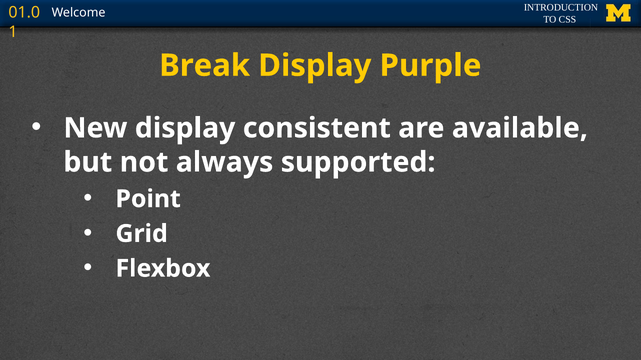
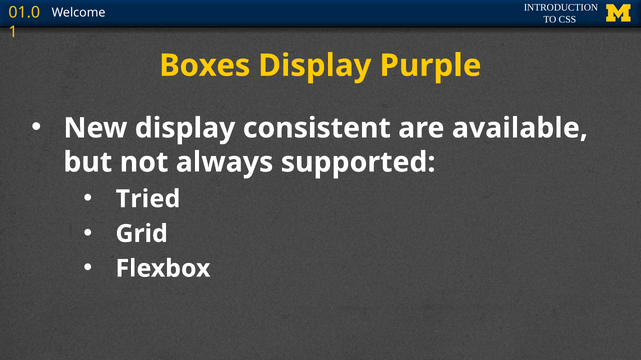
Break: Break -> Boxes (205, 66)
Point: Point -> Tried (148, 199)
